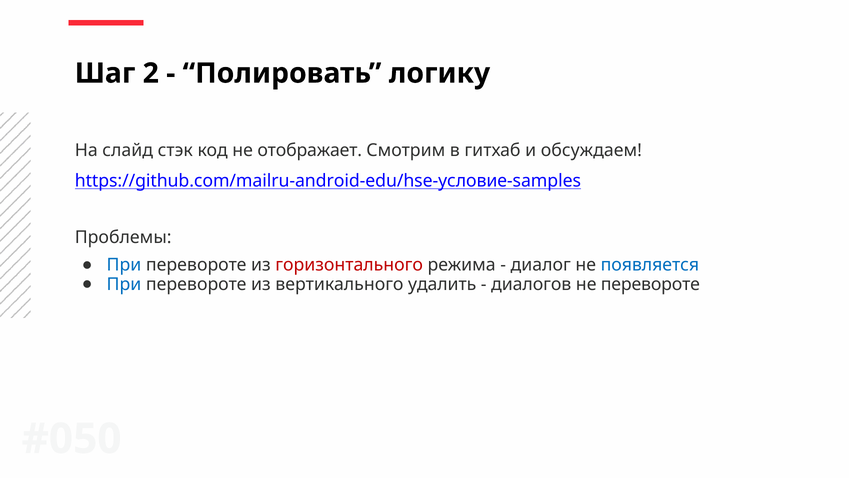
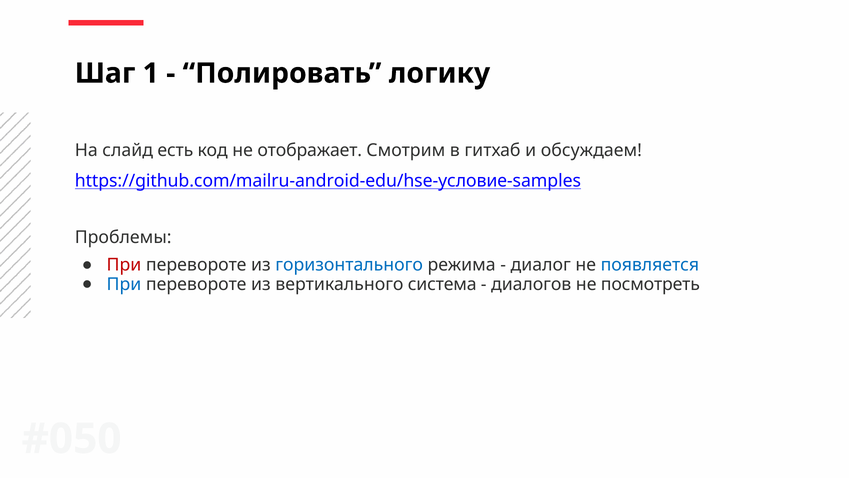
2: 2 -> 1 (151, 73)
стэк: стэк -> есть (175, 150)
При colour: blue -> red (124, 265)
горизонтального colour: red -> blue (349, 265)
удалить: удалить -> система (442, 284)
не перевороте: перевороте -> посмотреть (650, 284)
